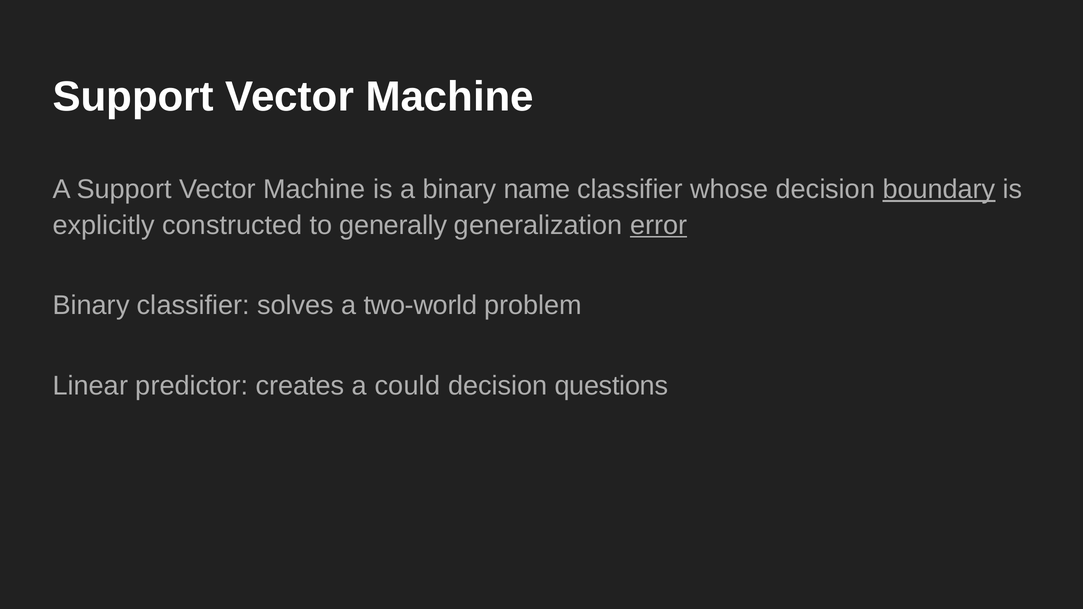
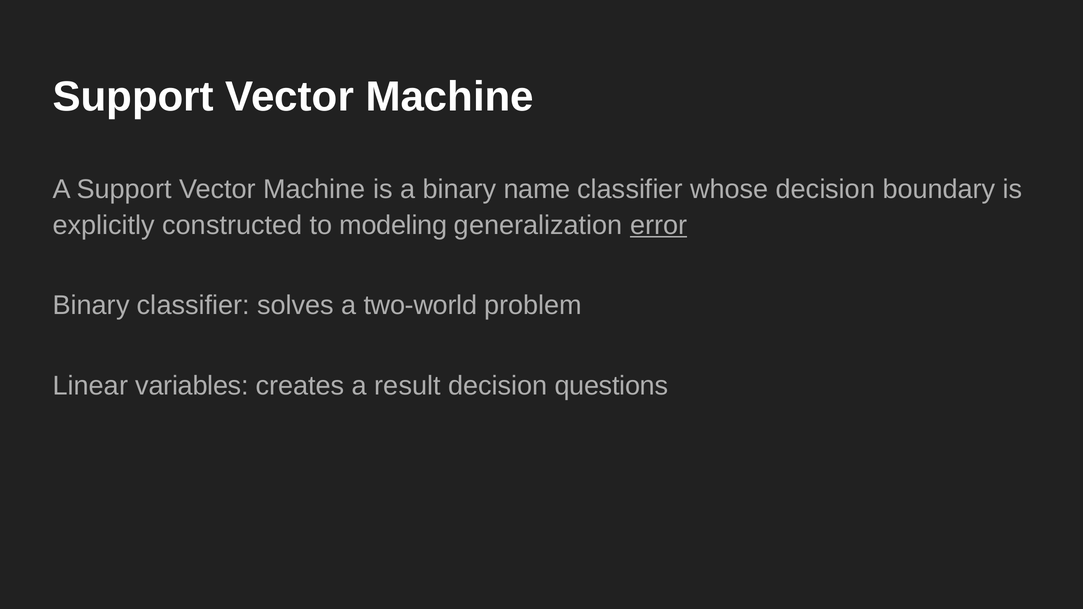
boundary underline: present -> none (939, 189)
generally: generally -> modeling (393, 225)
predictor: predictor -> variables (192, 386)
could: could -> result (408, 386)
